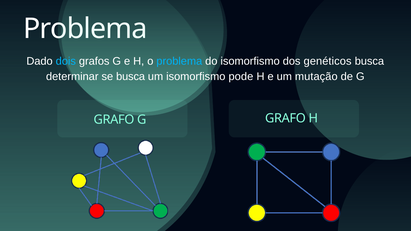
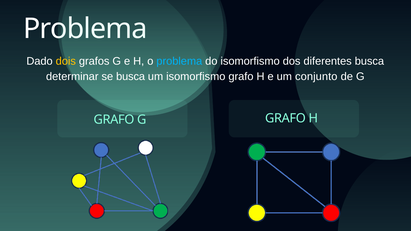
dois colour: light blue -> yellow (66, 61)
genéticos: genéticos -> diferentes (328, 61)
isomorfismo pode: pode -> grafo (241, 77)
mutação: mutação -> conjunto (316, 77)
